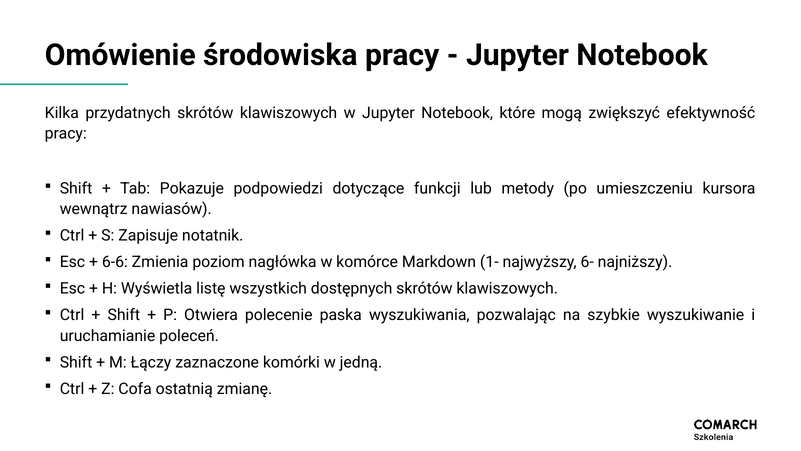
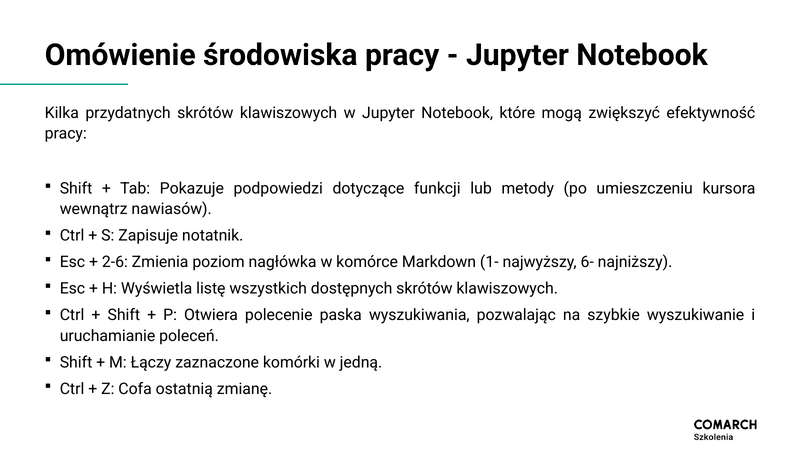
6-6: 6-6 -> 2-6 (115, 262)
